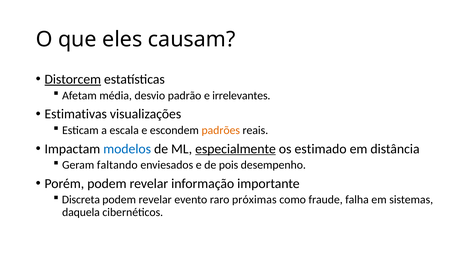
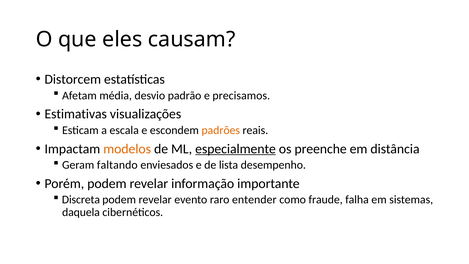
Distorcem underline: present -> none (73, 79)
irrelevantes: irrelevantes -> precisamos (241, 95)
modelos colour: blue -> orange (127, 149)
estimado: estimado -> preenche (321, 149)
pois: pois -> lista (229, 165)
próximas: próximas -> entender (254, 200)
